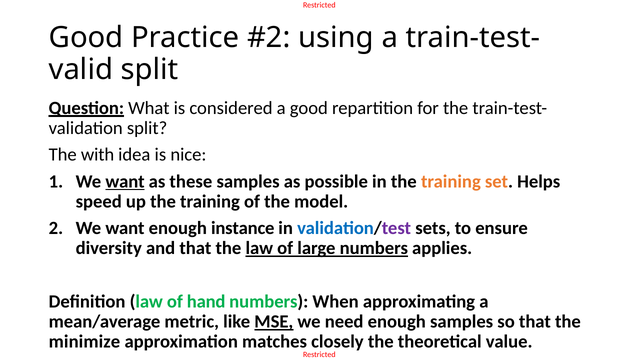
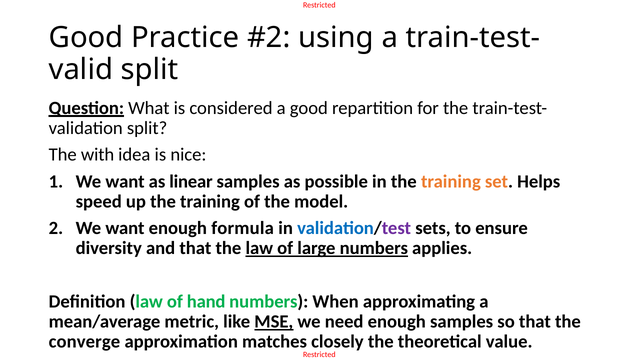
want underline: present -> none (125, 182)
these: these -> linear (191, 182)
instance: instance -> formula (243, 228)
minimize: minimize -> converge (84, 342)
